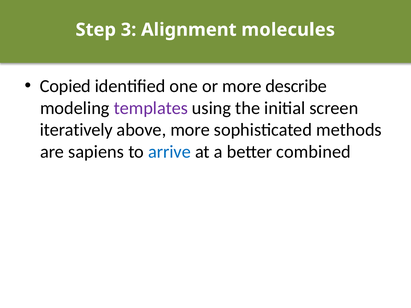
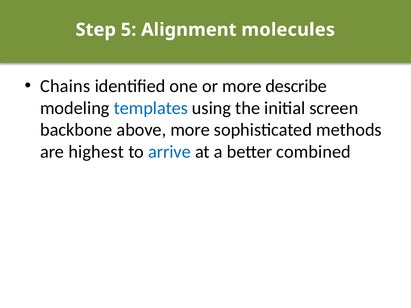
3: 3 -> 5 (129, 30)
Copied: Copied -> Chains (65, 86)
templates colour: purple -> blue (151, 108)
iteratively: iteratively -> backbone (76, 130)
sapiens: sapiens -> highest (96, 152)
